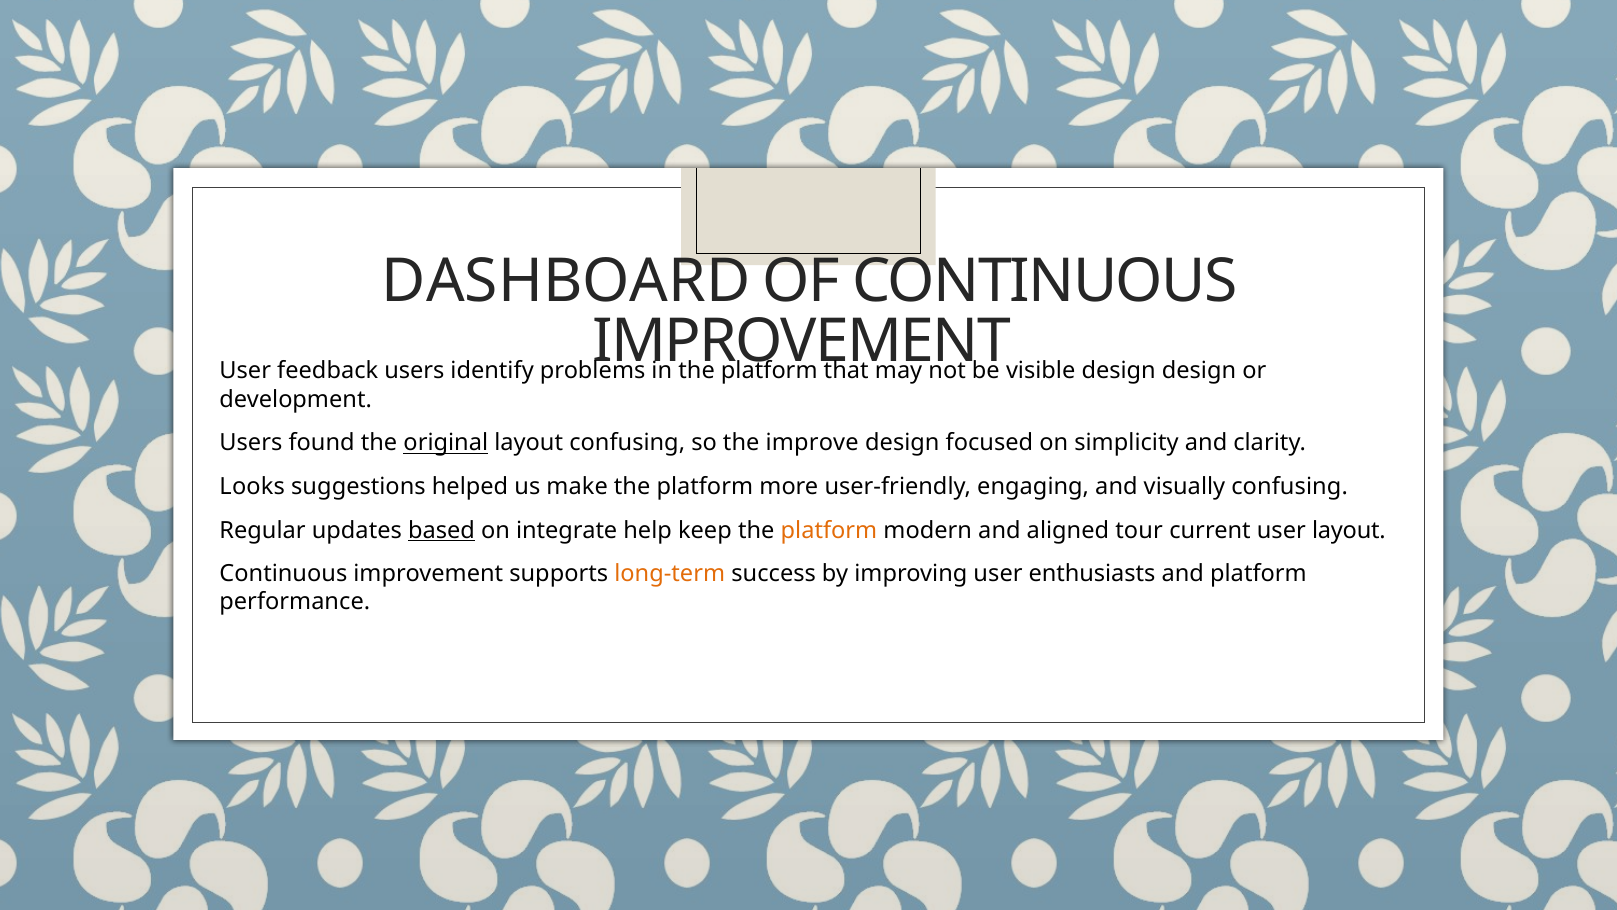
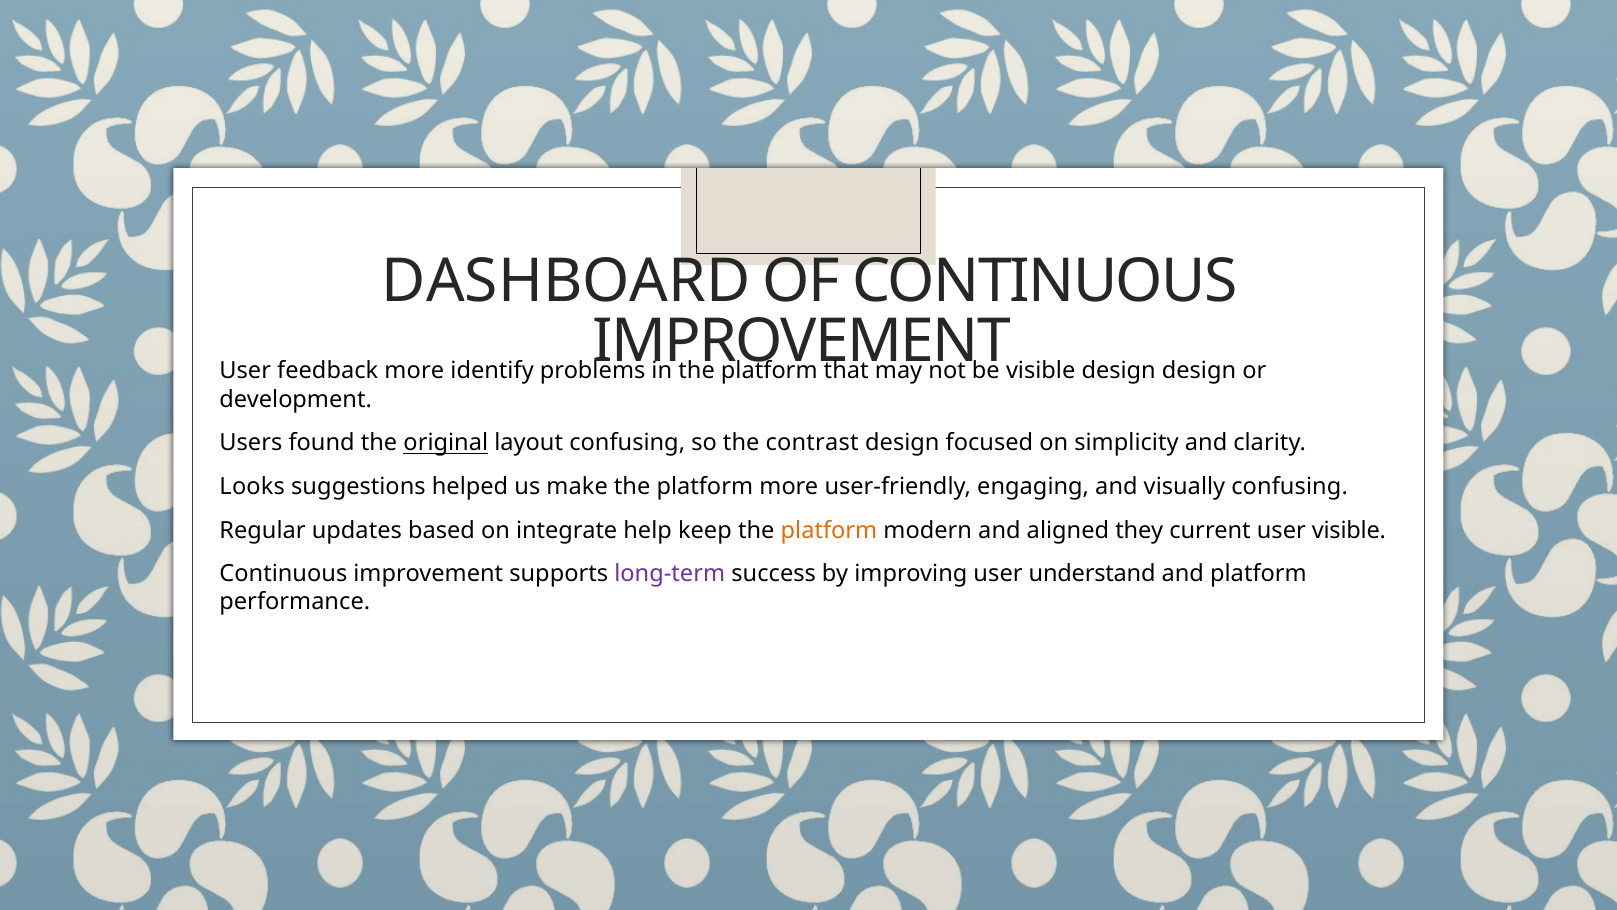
feedback users: users -> more (414, 371)
improve: improve -> contrast (812, 443)
based underline: present -> none (442, 530)
tour: tour -> they (1139, 530)
user layout: layout -> visible (1349, 530)
long-term colour: orange -> purple (670, 574)
enthusiasts: enthusiasts -> understand (1092, 574)
